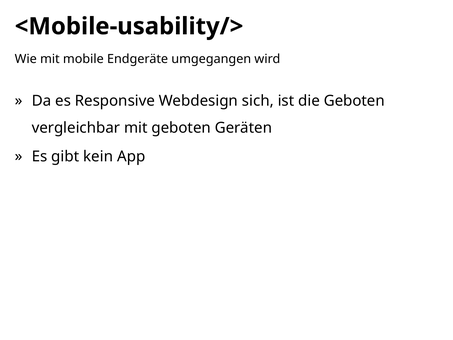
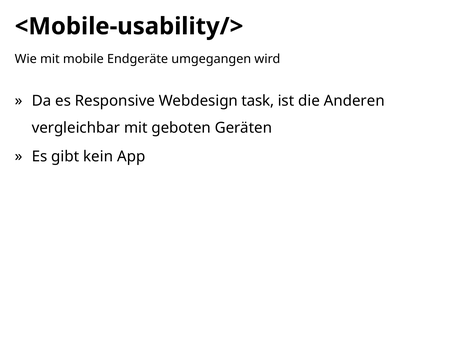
sich: sich -> task (258, 101)
die Geboten: Geboten -> Anderen (354, 101)
